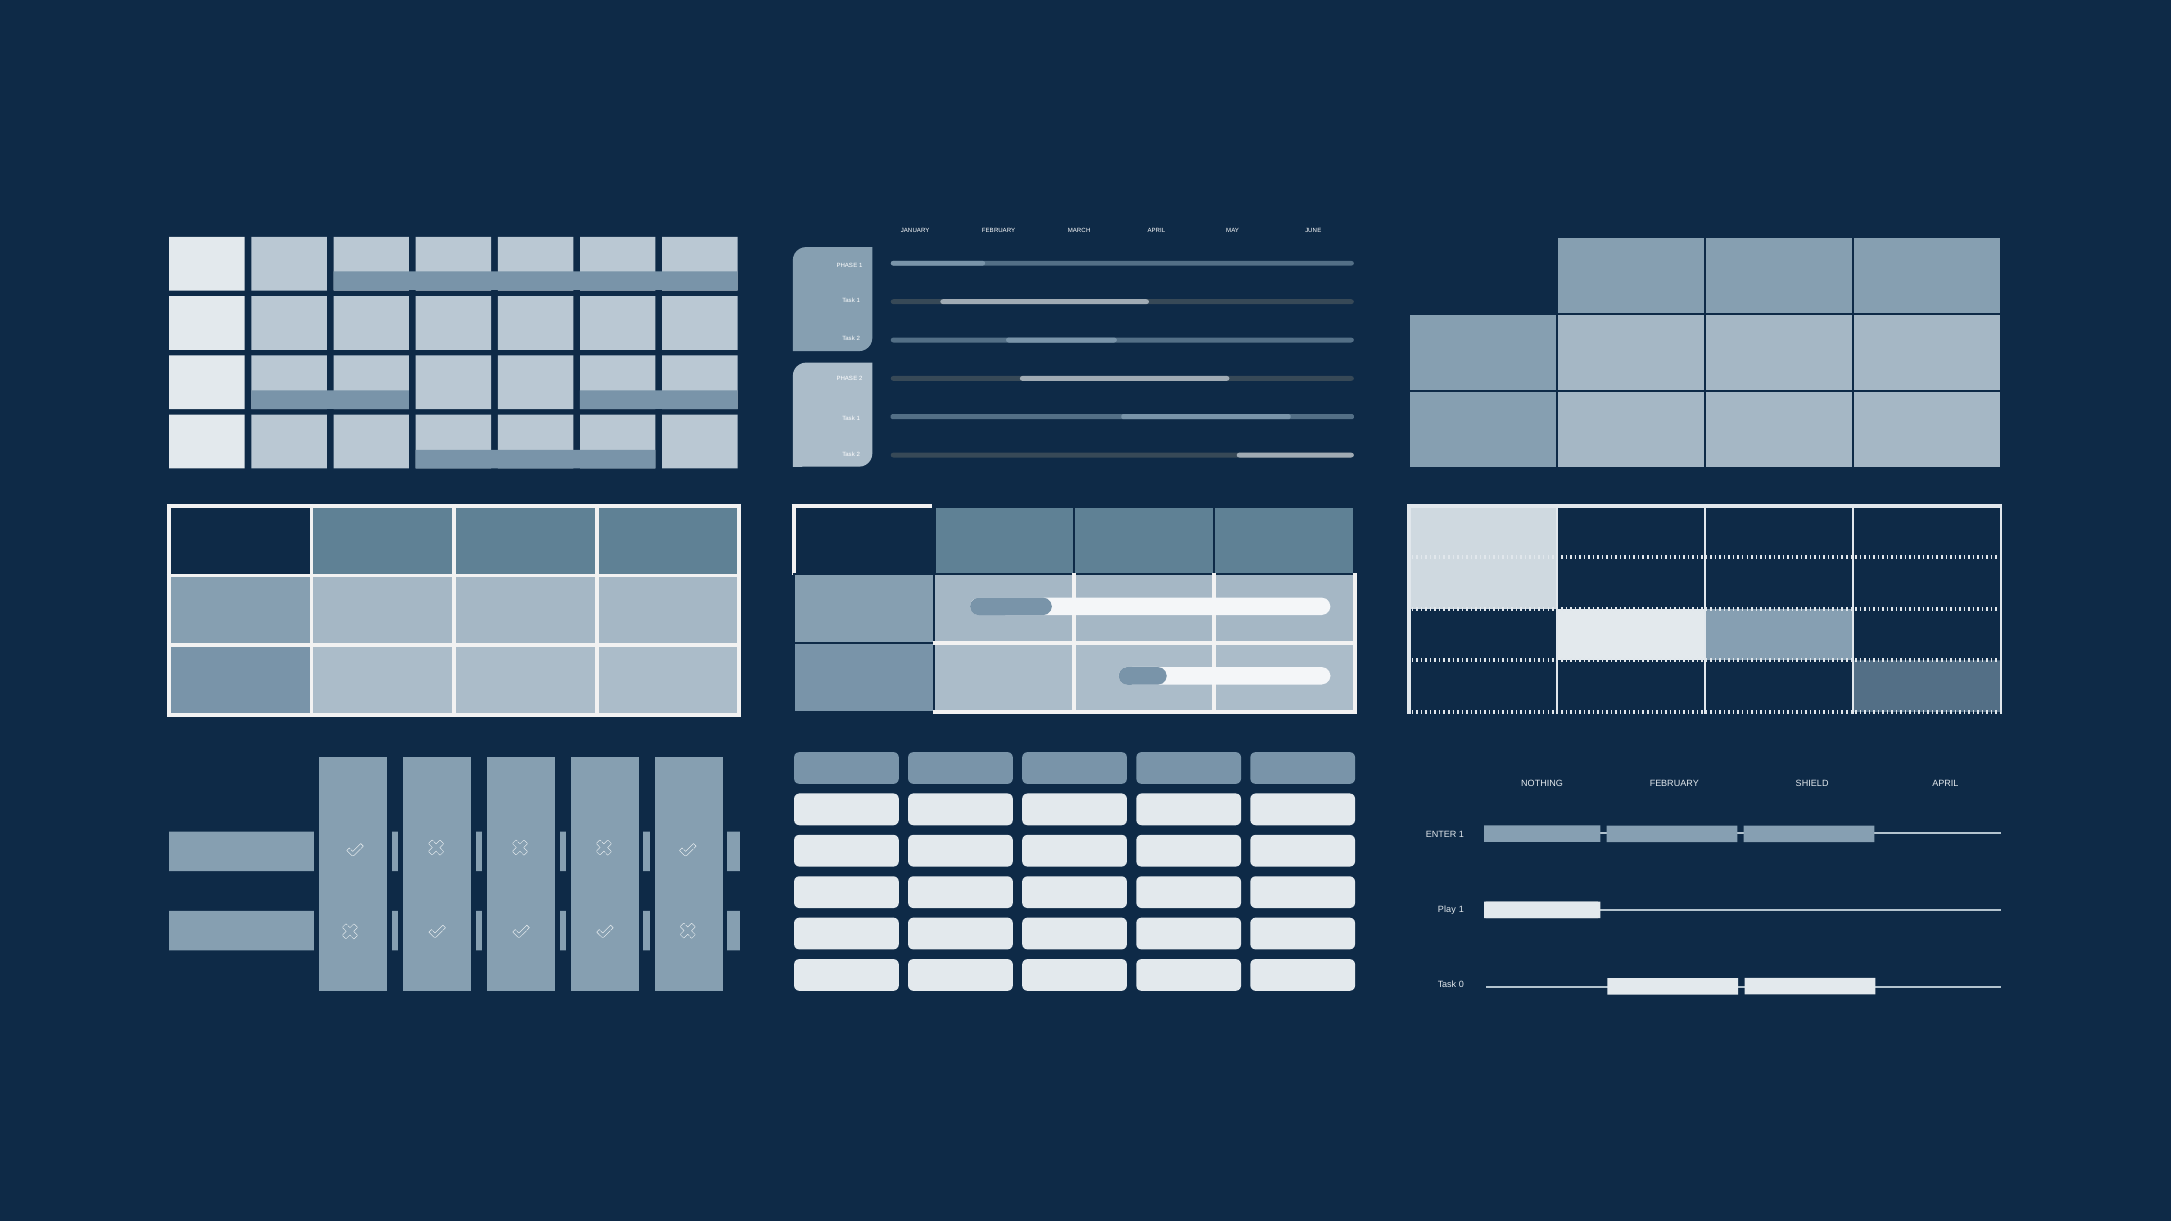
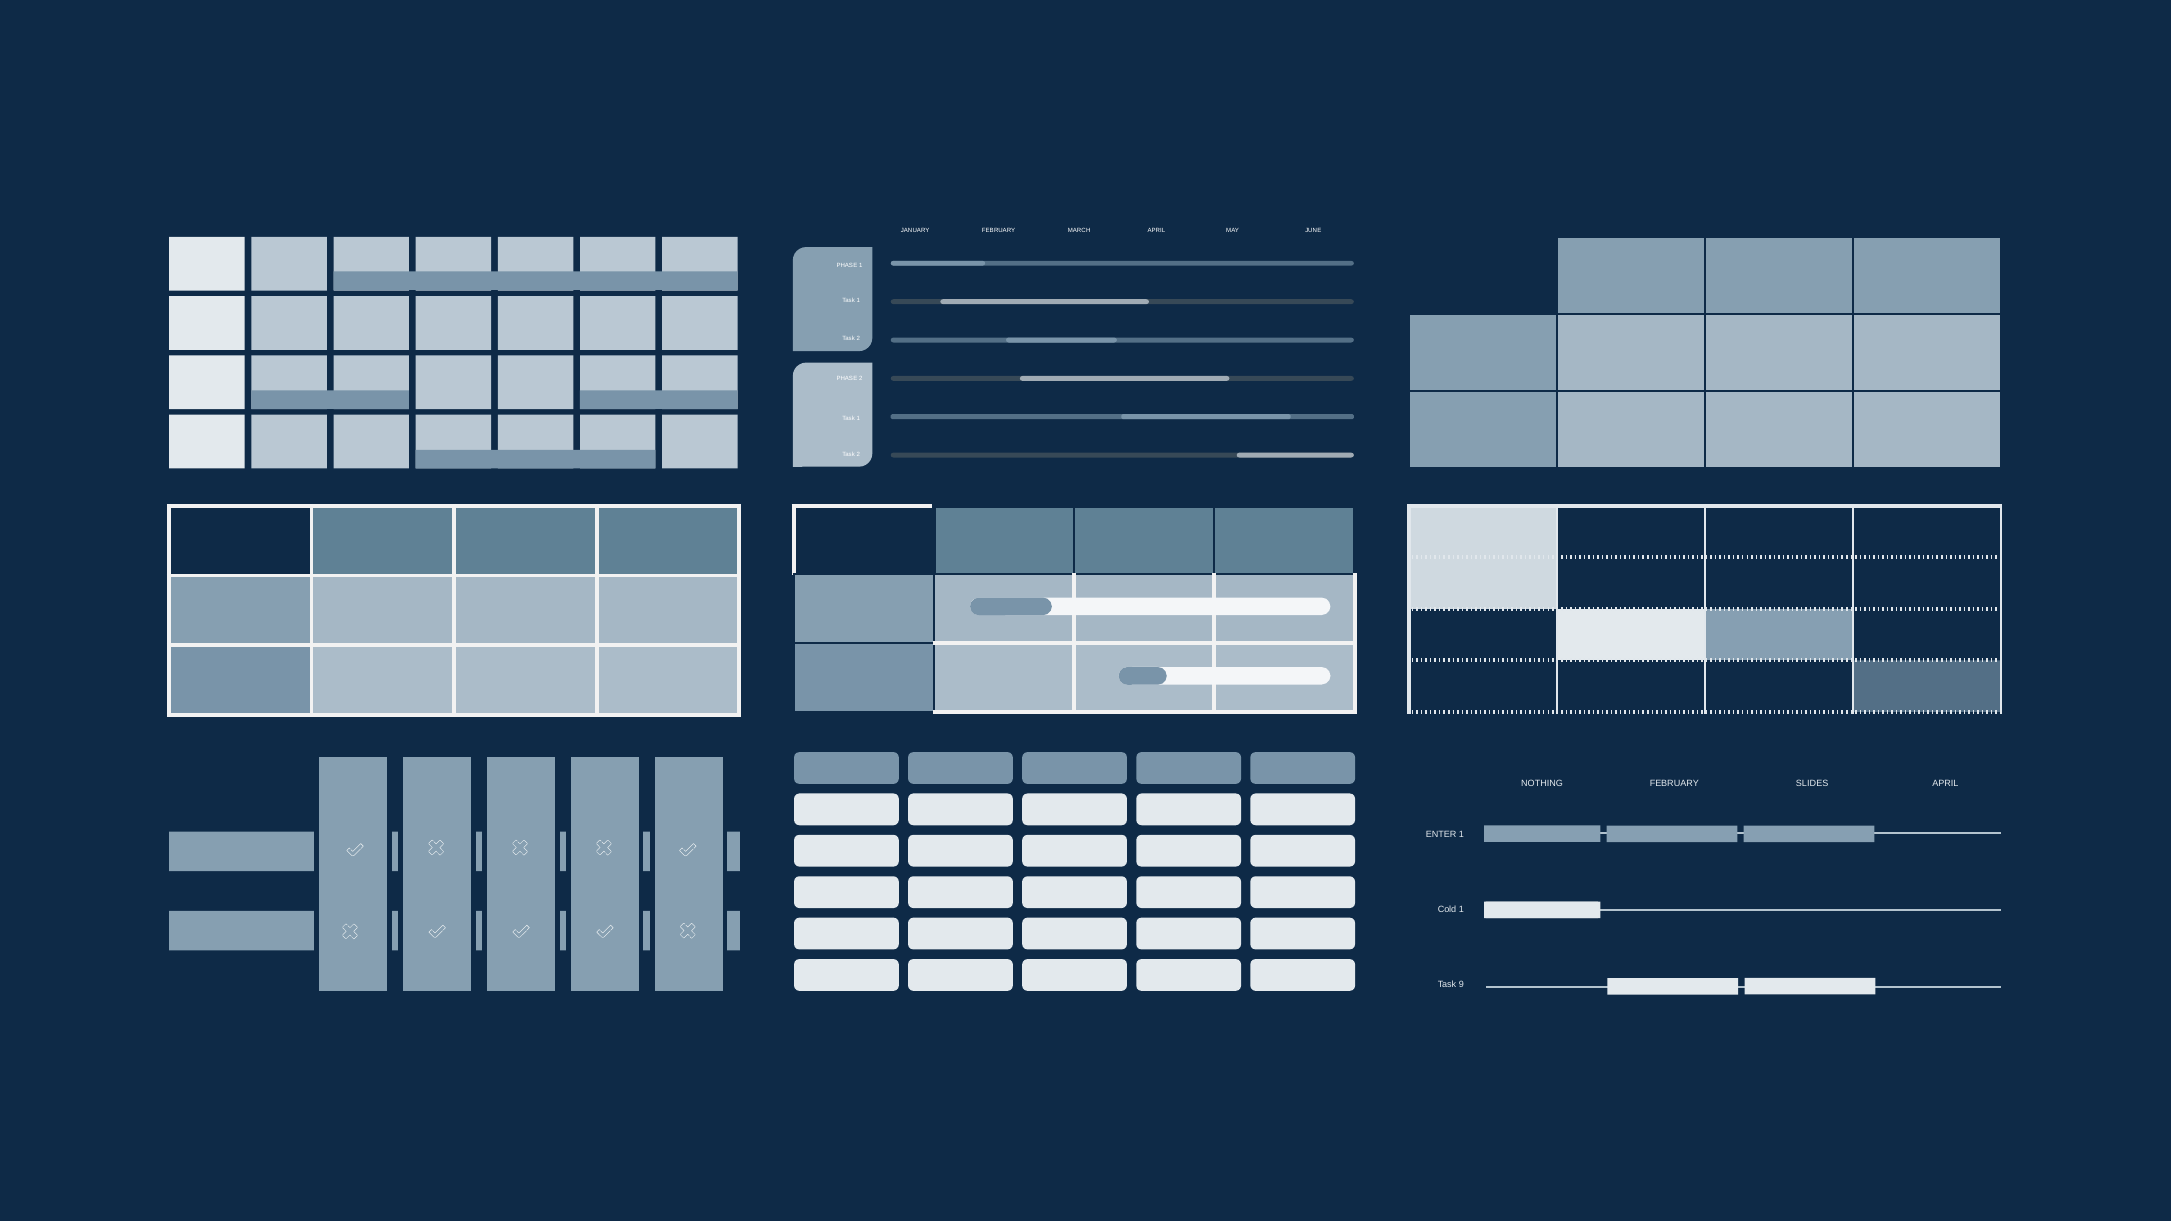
SHIELD: SHIELD -> SLIDES (1812, 784)
Play: Play -> Cold (1447, 909)
0: 0 -> 9 (1461, 984)
